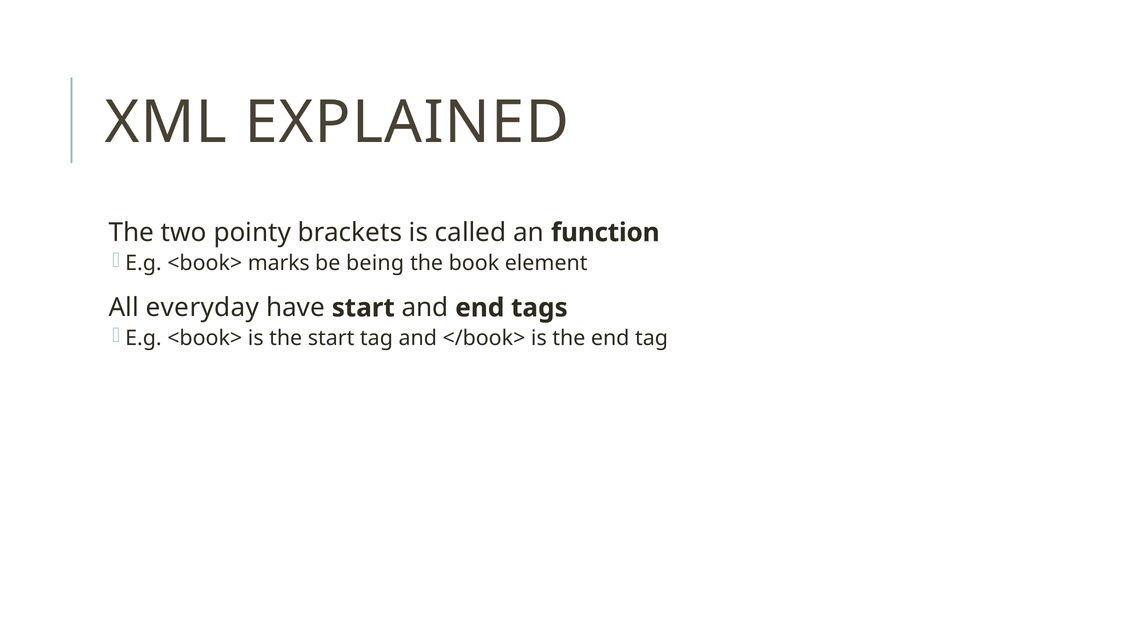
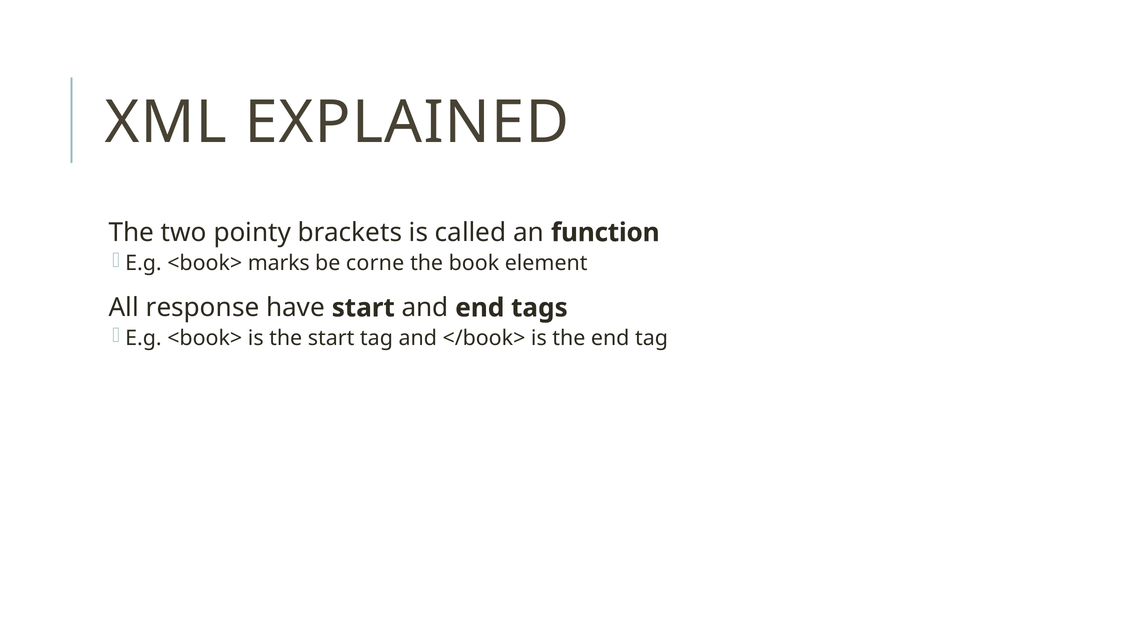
being: being -> corne (375, 263)
everyday: everyday -> response (203, 308)
